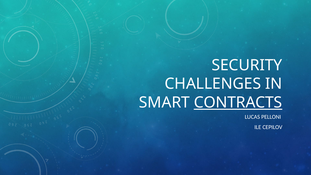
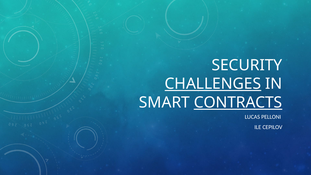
CHALLENGES underline: none -> present (213, 84)
